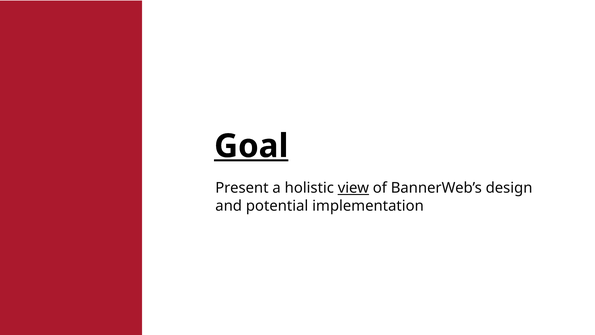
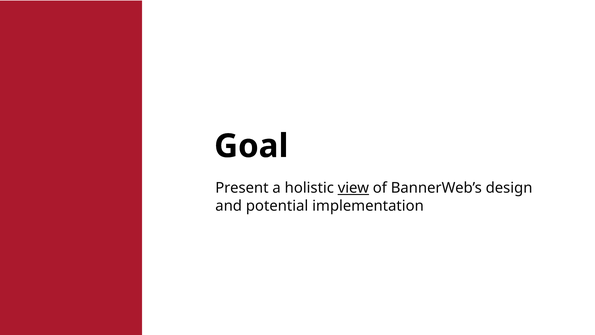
Goal underline: present -> none (251, 146)
